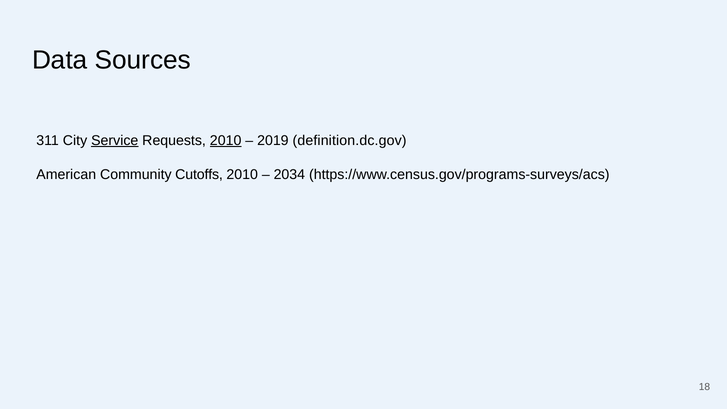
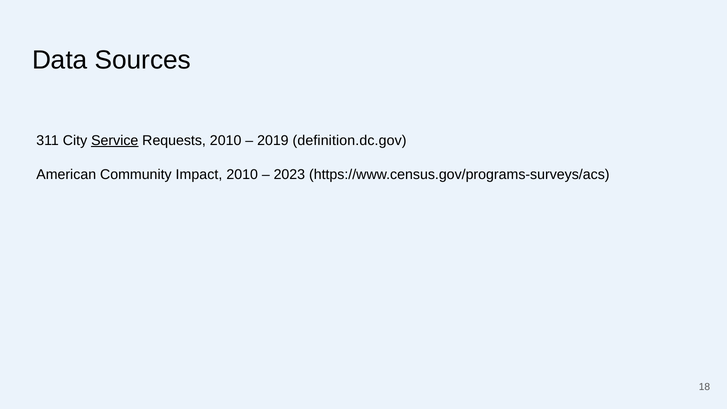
2010 underline: present -> none (226, 140)
Cutoffs: Cutoffs -> Impact (199, 174)
2034: 2034 -> 2023 (289, 174)
